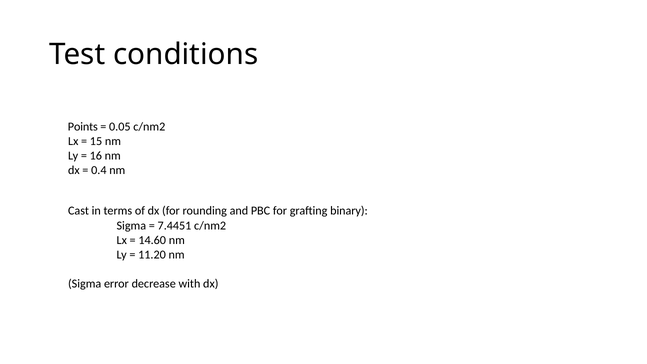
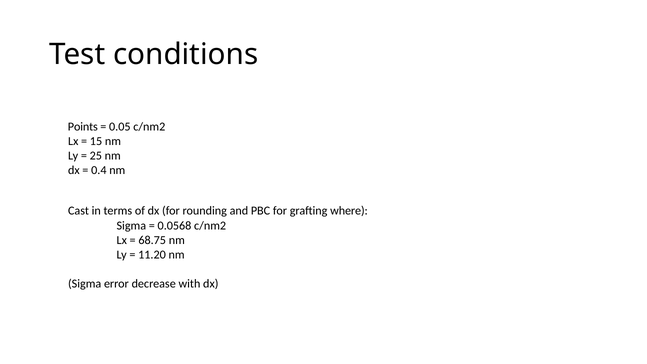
16: 16 -> 25 (96, 156)
binary: binary -> where (349, 211)
7.4451: 7.4451 -> 0.0568 (174, 225)
14.60: 14.60 -> 68.75 (152, 240)
